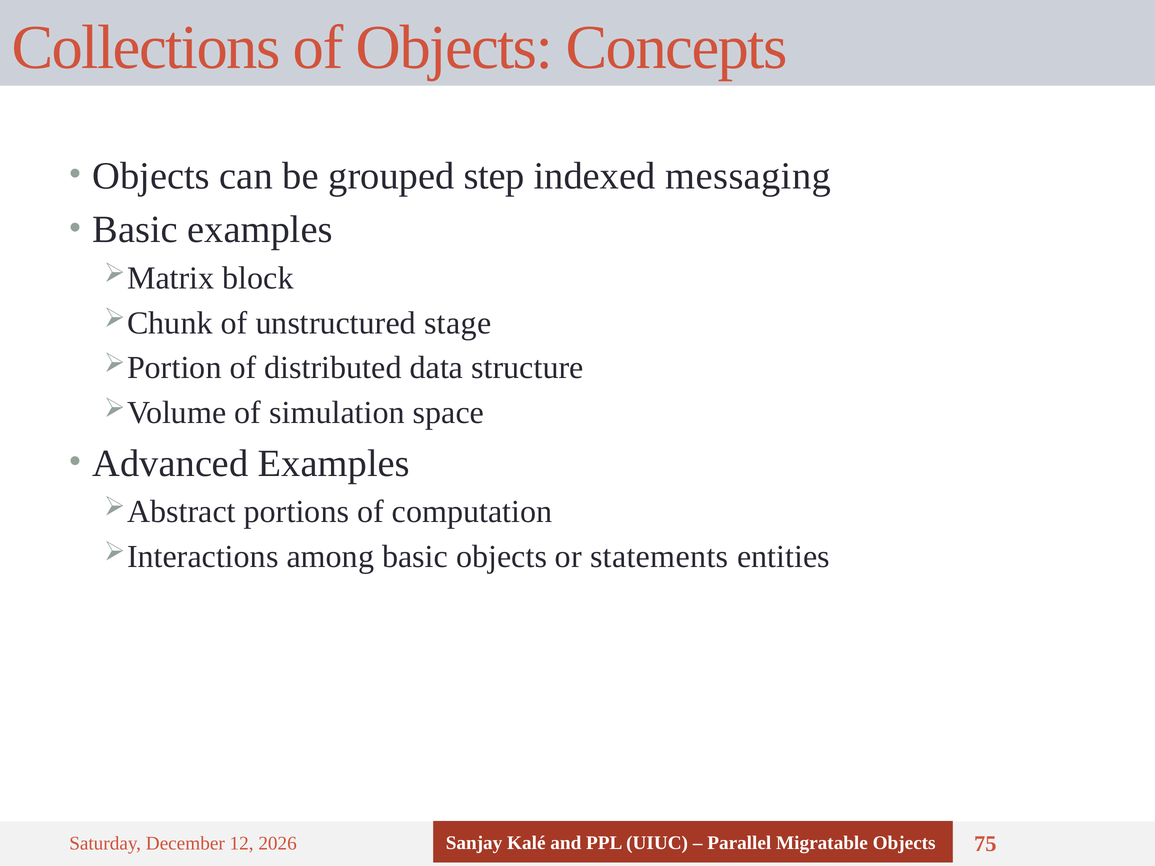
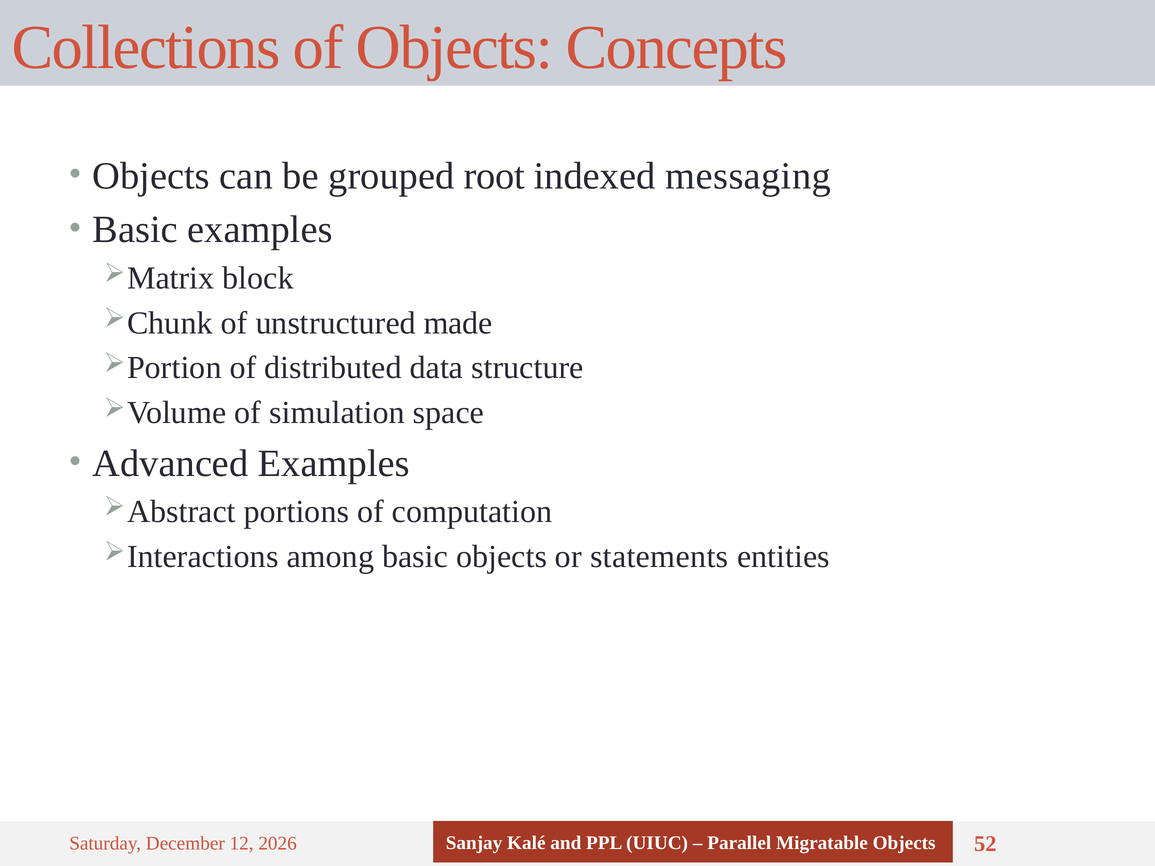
step: step -> root (494, 176)
stage: stage -> made (458, 323)
75: 75 -> 52 (985, 844)
